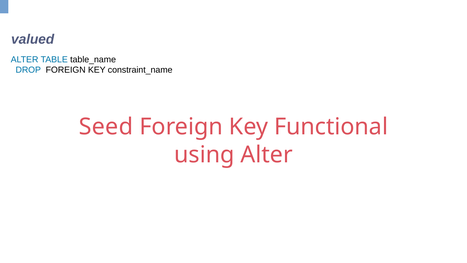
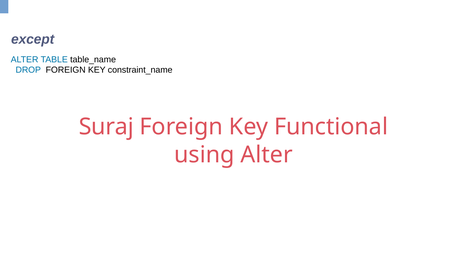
valued: valued -> except (33, 39)
Seed: Seed -> Suraj (106, 127)
